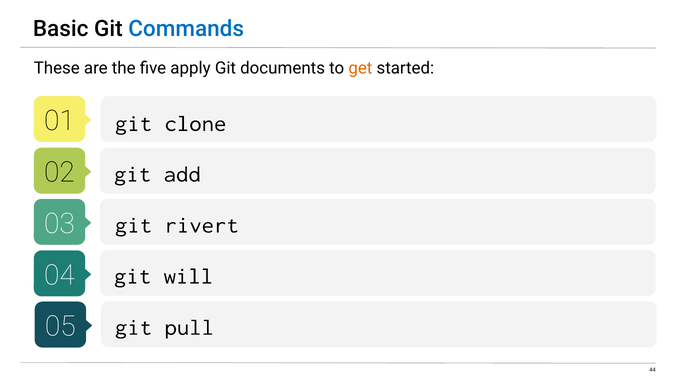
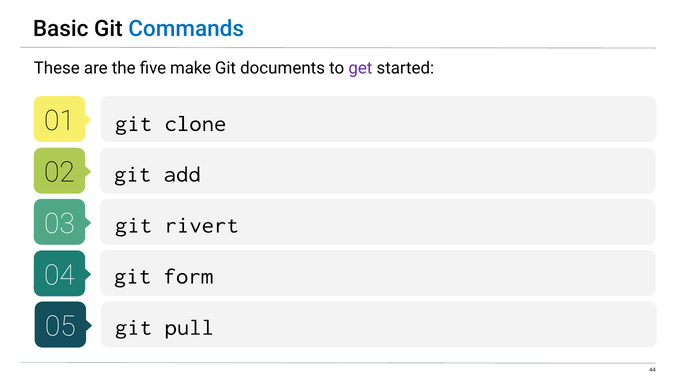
apply: apply -> make (191, 68)
get colour: orange -> purple (360, 68)
will: will -> form (188, 276)
